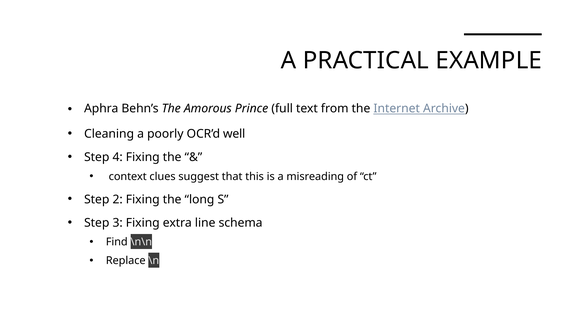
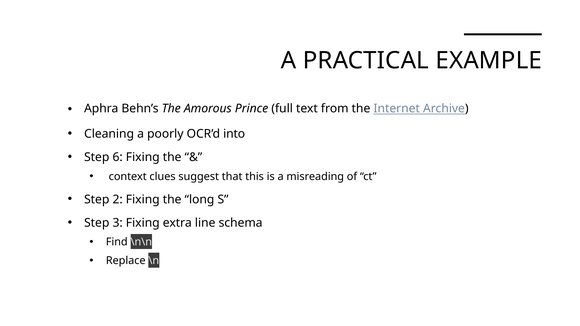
well: well -> into (234, 134)
4: 4 -> 6 (118, 157)
